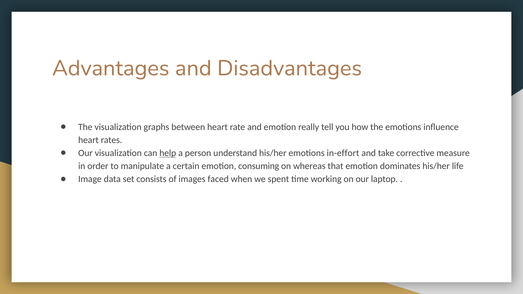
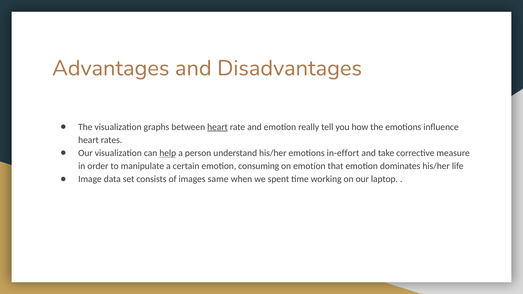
heart underline: none -> present (217, 127)
on whereas: whereas -> emotion (309, 166)
faced: faced -> same (218, 179)
